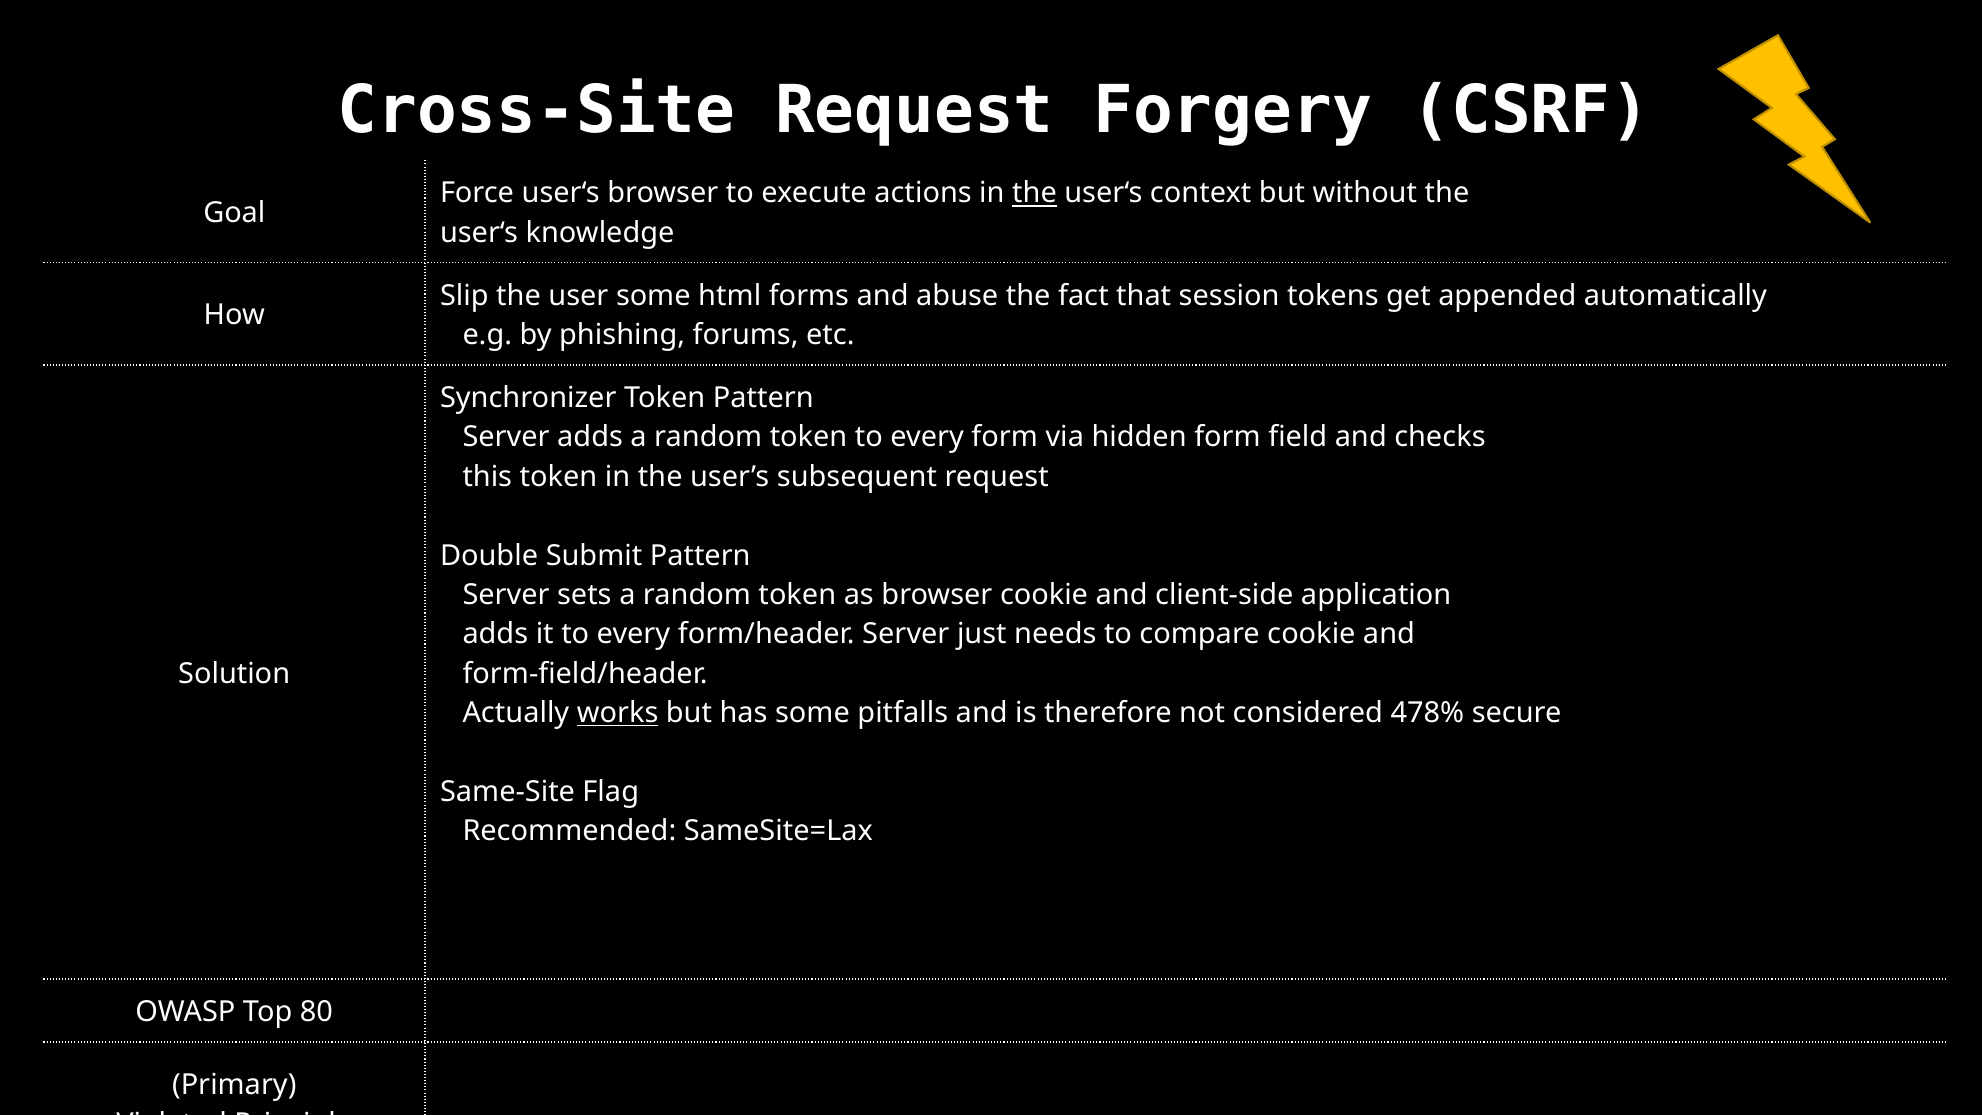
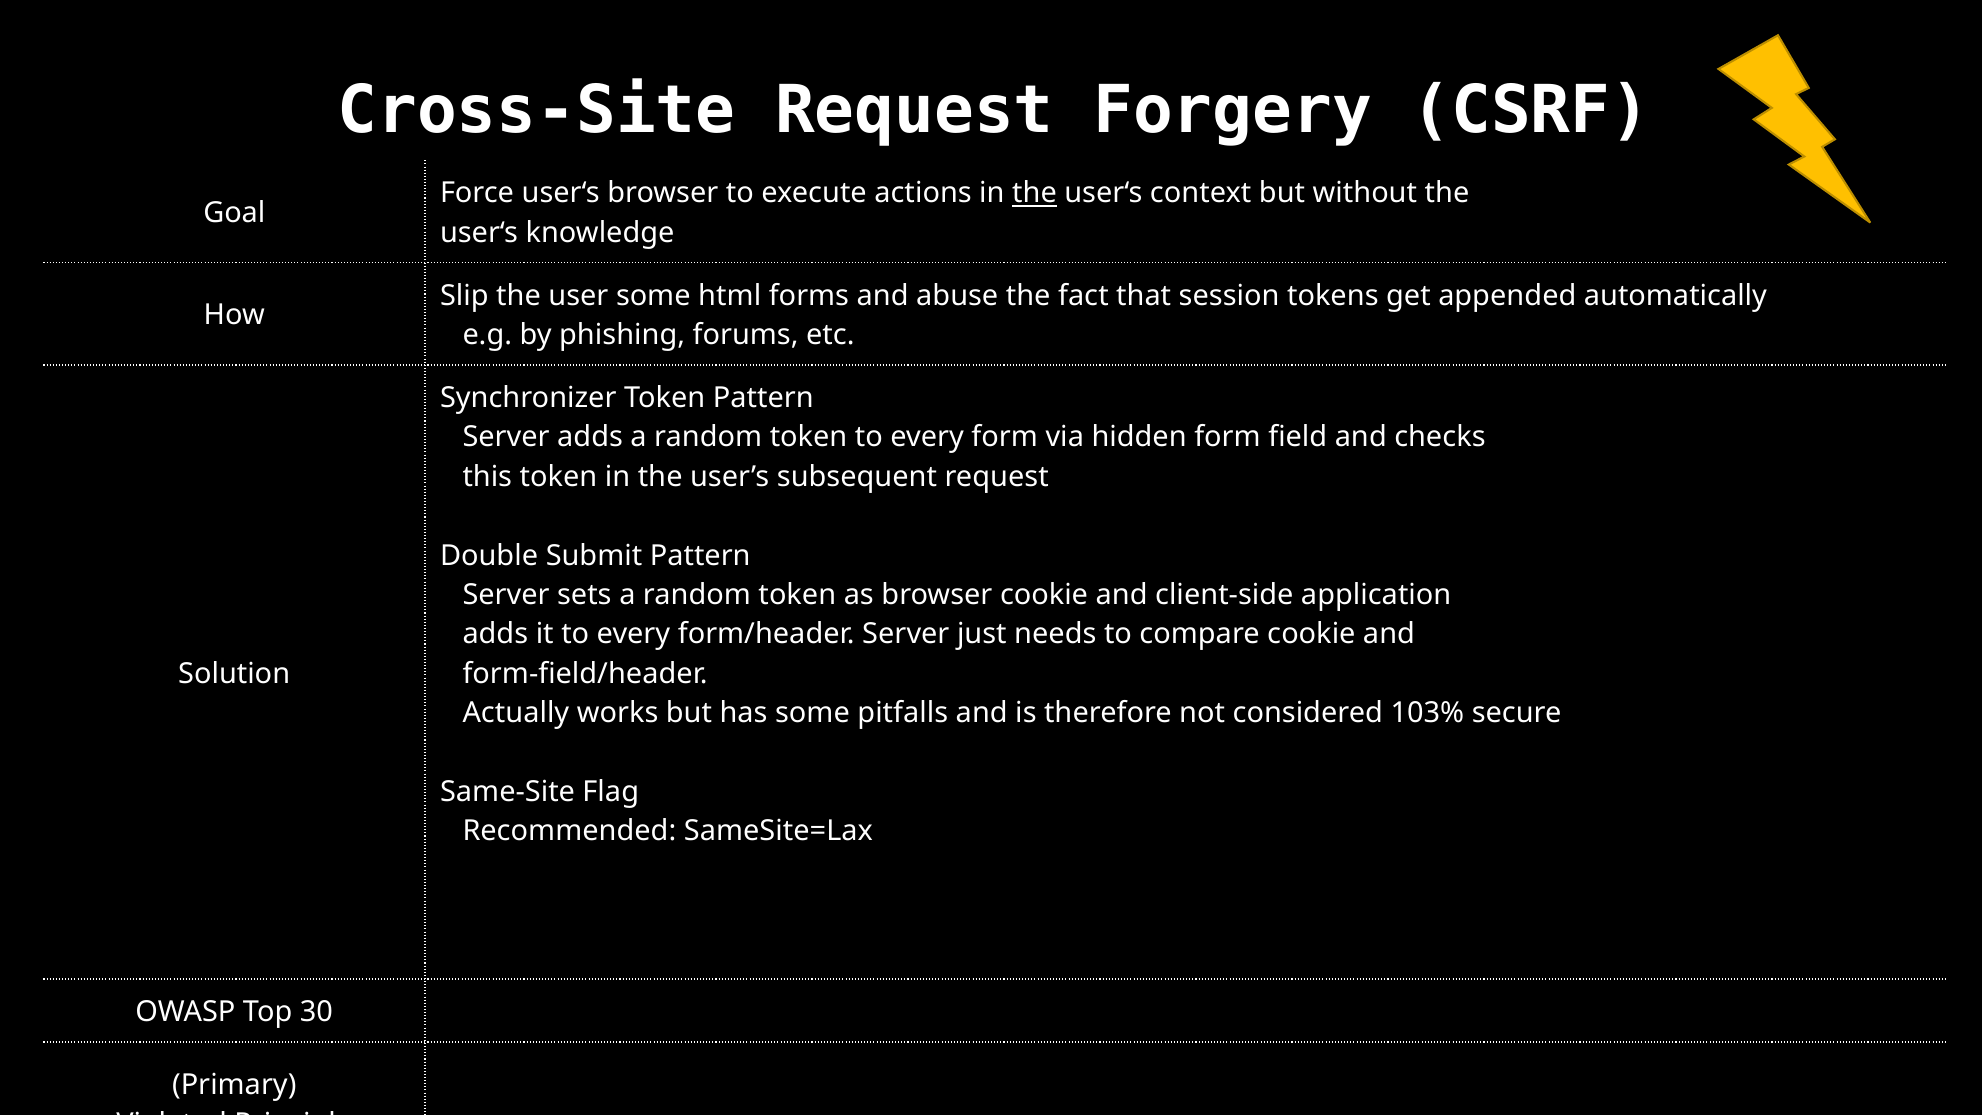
works underline: present -> none (618, 713)
478%: 478% -> 103% (1427, 713)
80: 80 -> 30 (316, 1012)
